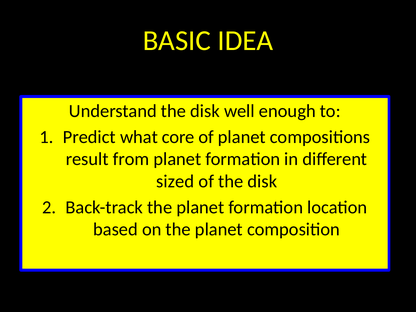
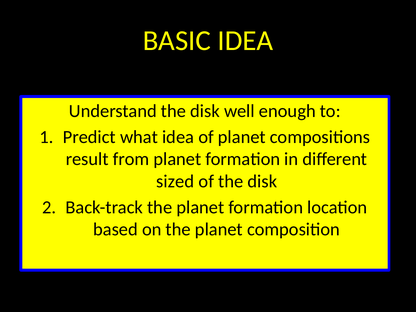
what core: core -> idea (178, 137)
